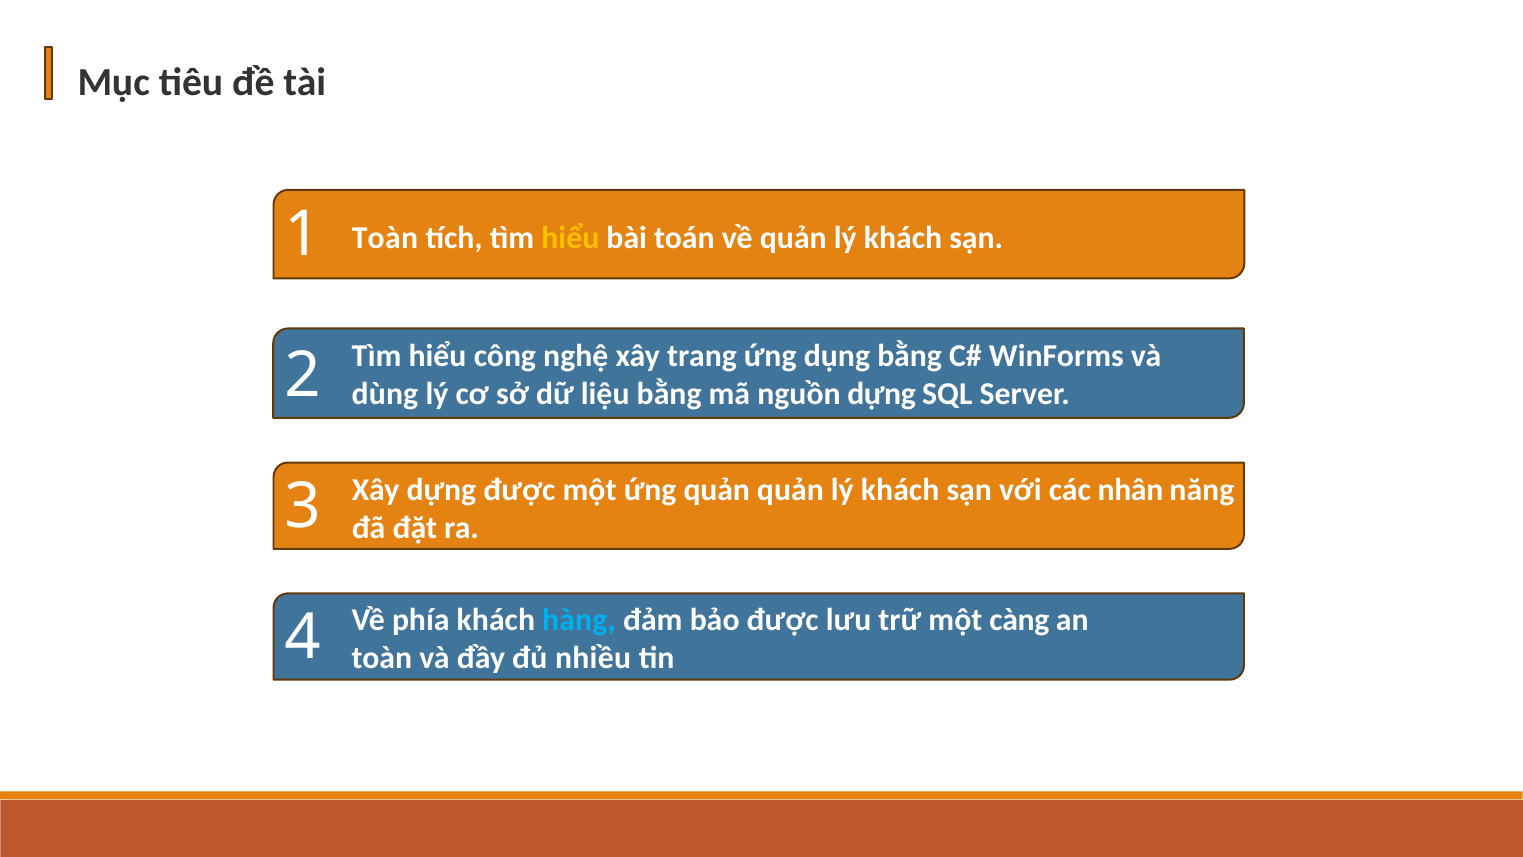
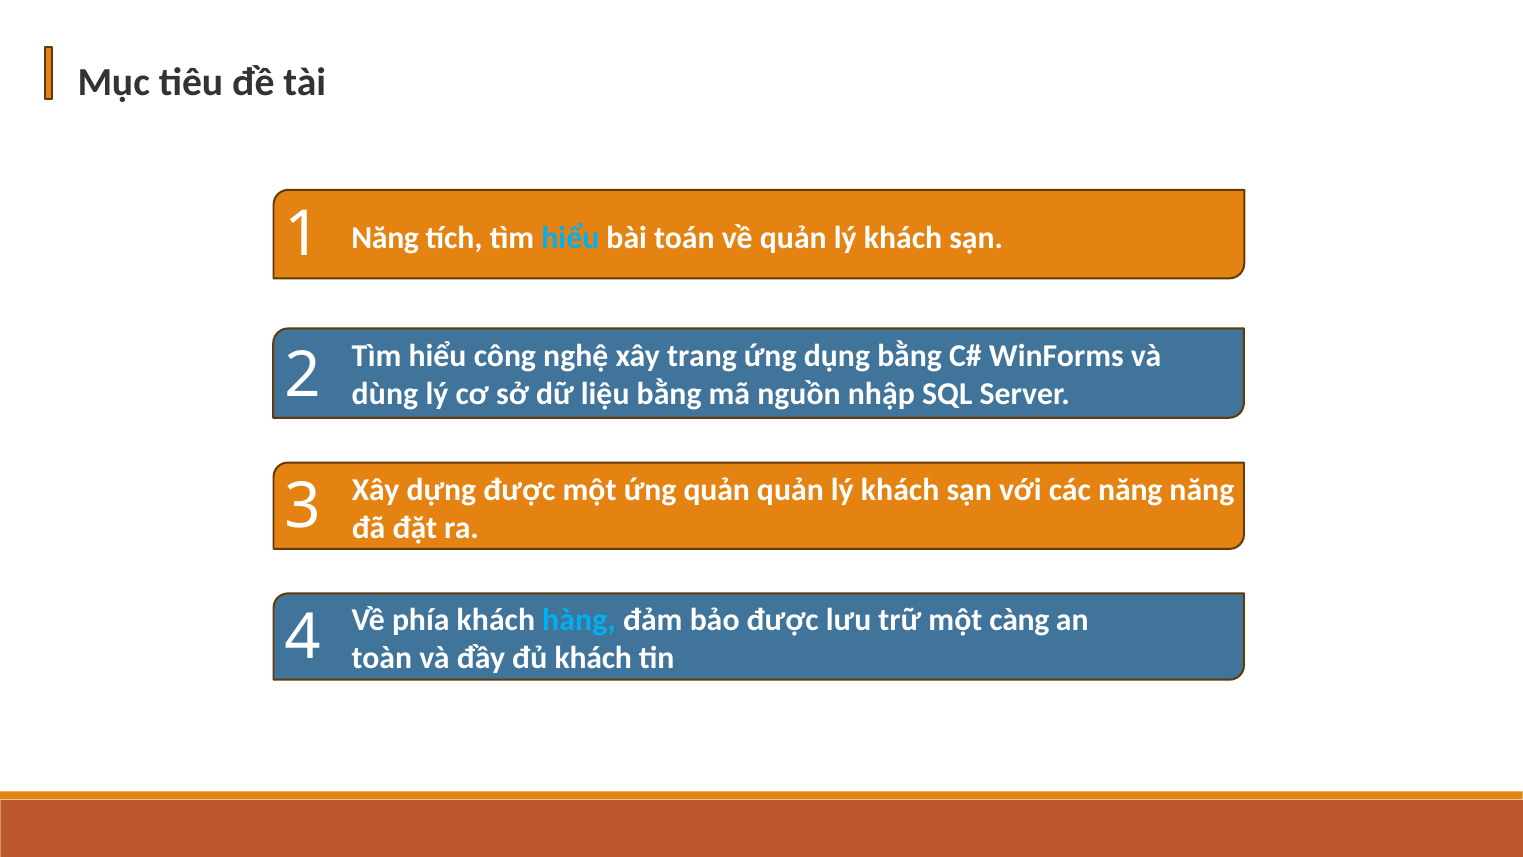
Toàn: Toàn -> Năng (385, 238)
hiểu colour: yellow -> light blue (570, 238)
nguồn dựng: dựng -> nhập (881, 394)
các nhân: nhân -> năng (1130, 490)
đủ nhiều: nhiều -> khách (593, 658)
